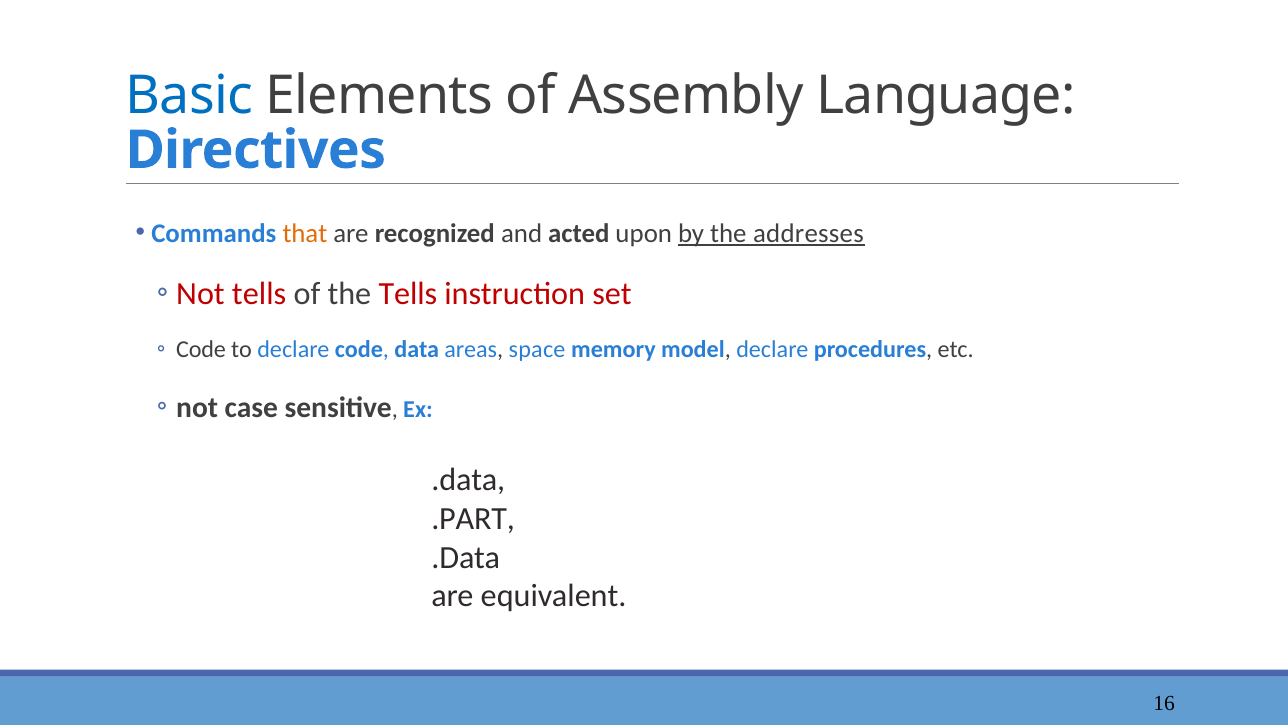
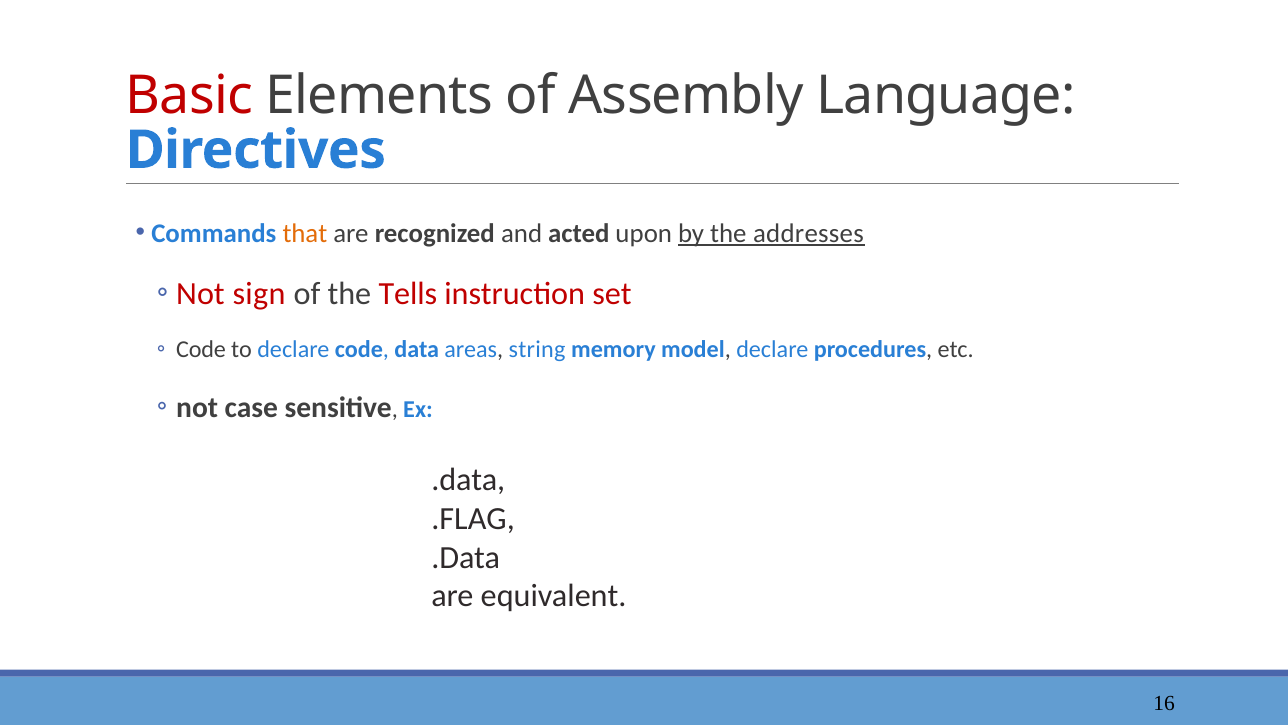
Basic colour: blue -> red (190, 95)
tells: tells -> sign (259, 294)
space: space -> string (537, 349)
.PART: .PART -> .FLAG (473, 518)
